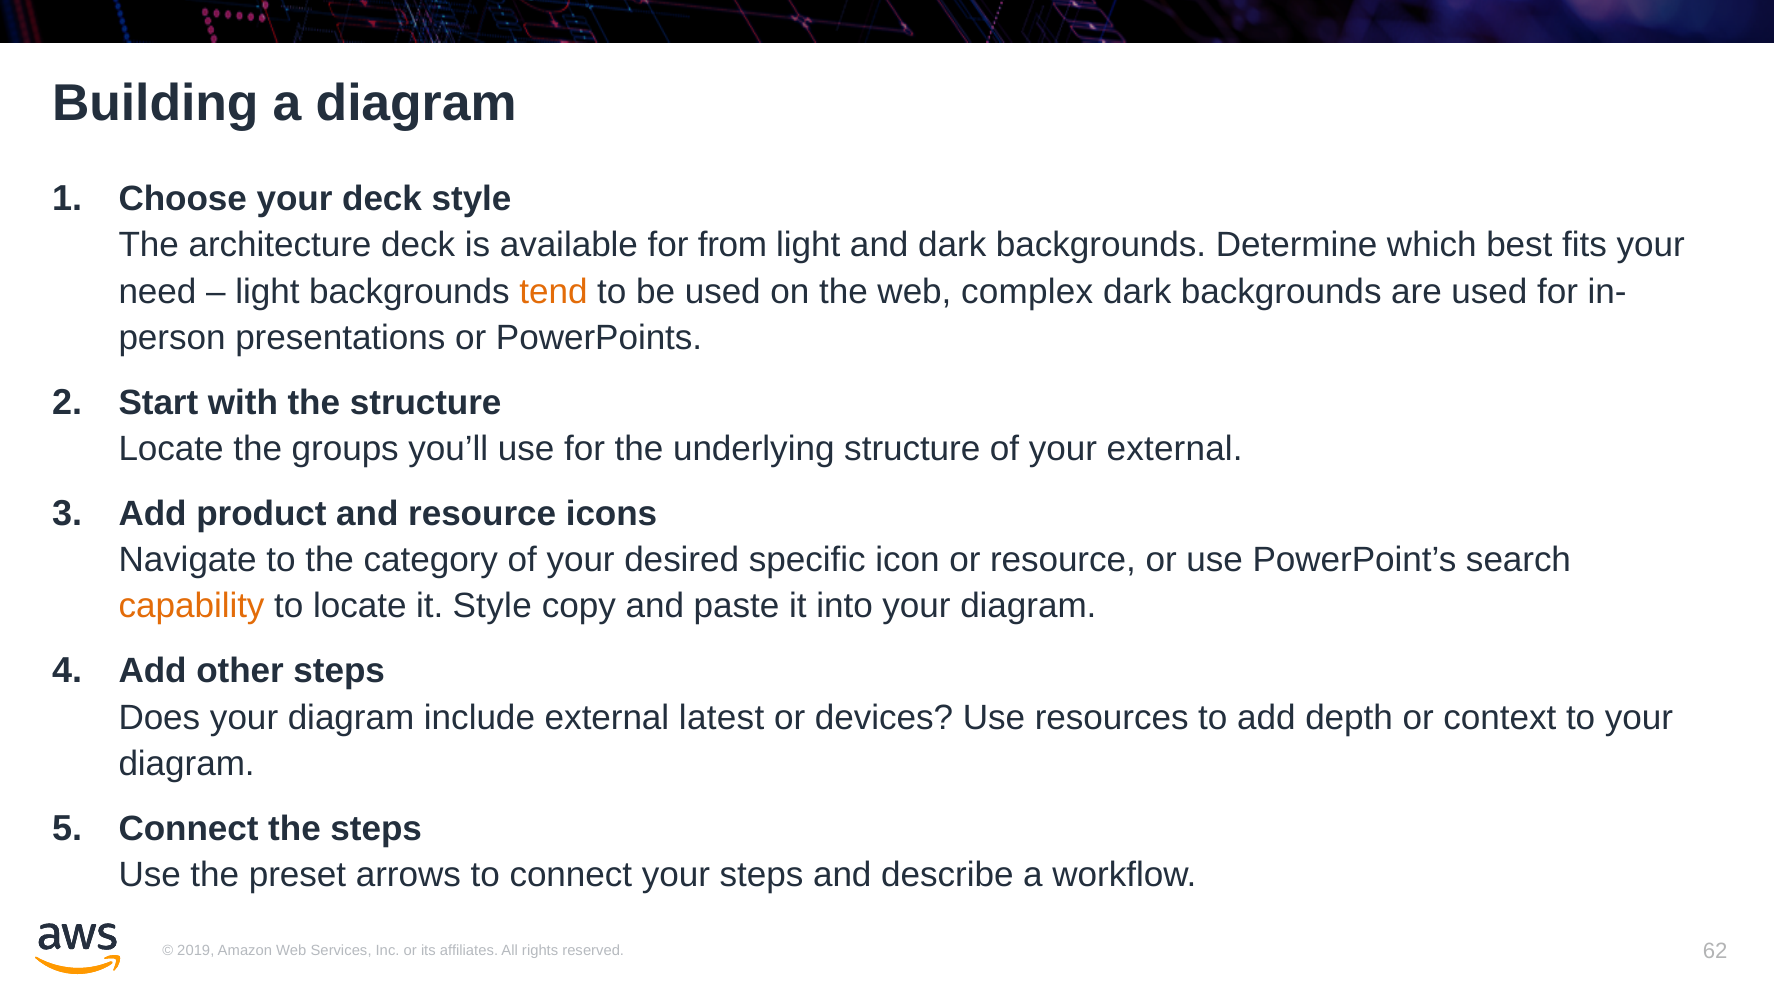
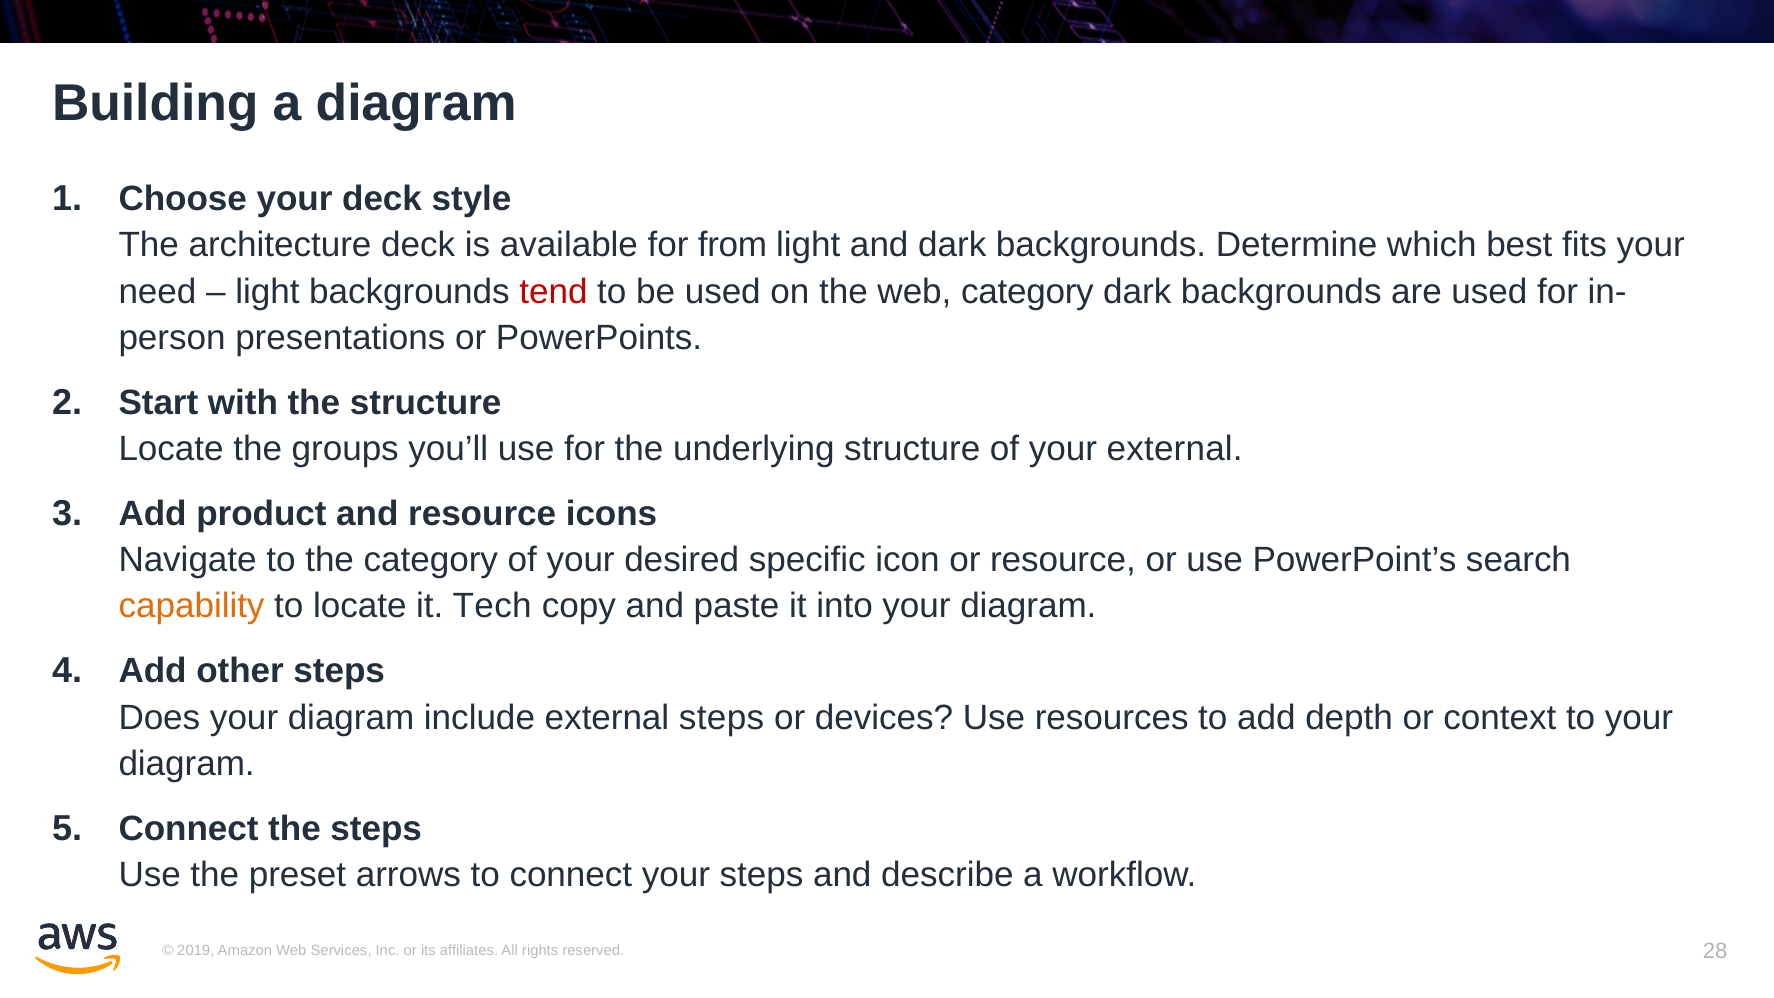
tend colour: orange -> red (554, 291)
web complex: complex -> category (1027, 291)
it Style: Style -> Tech (492, 606)
external latest: latest -> steps (722, 717)
62: 62 -> 28 (1715, 951)
